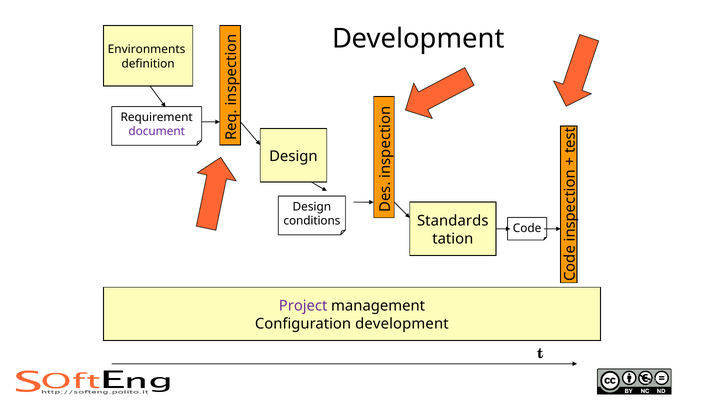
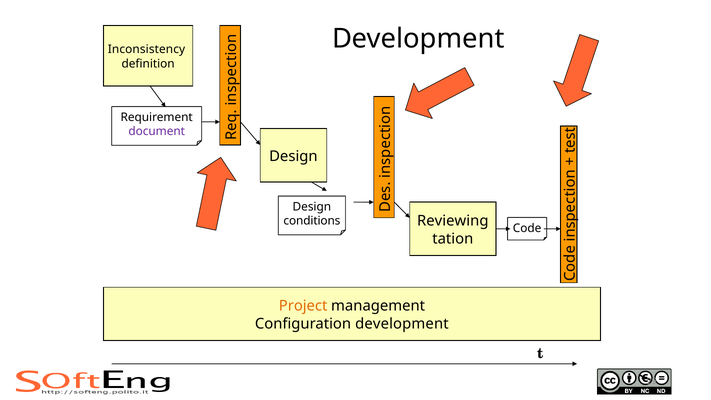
Environments: Environments -> Inconsistency (146, 49)
Standards: Standards -> Reviewing (453, 221)
Project colour: purple -> orange (303, 306)
